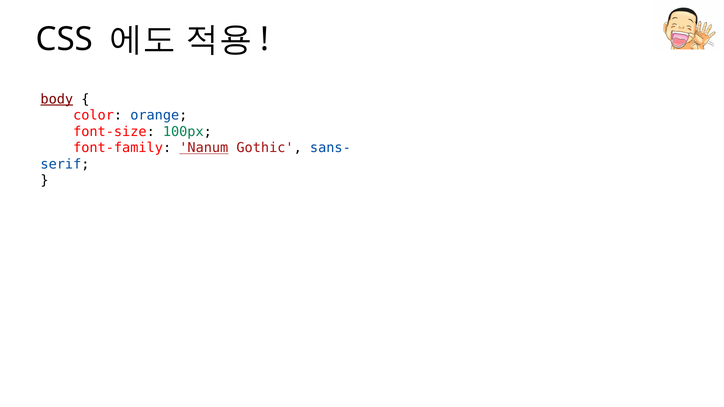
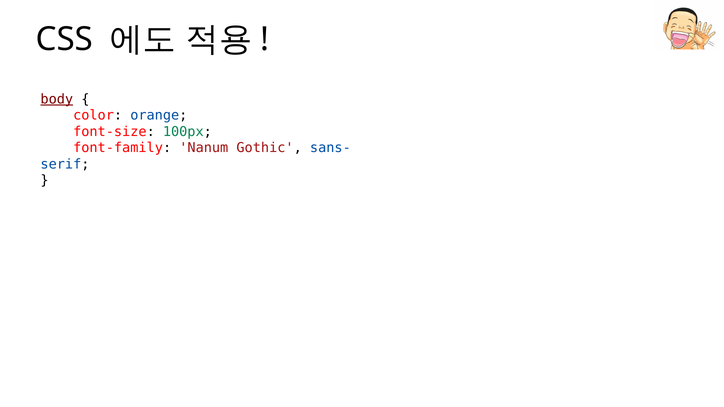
Nanum underline: present -> none (204, 148)
